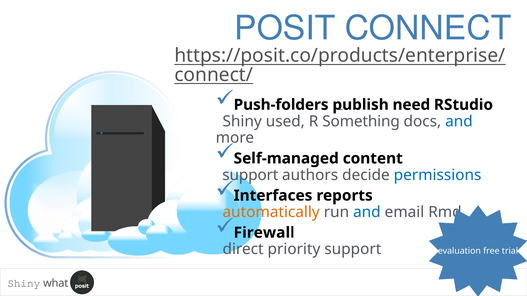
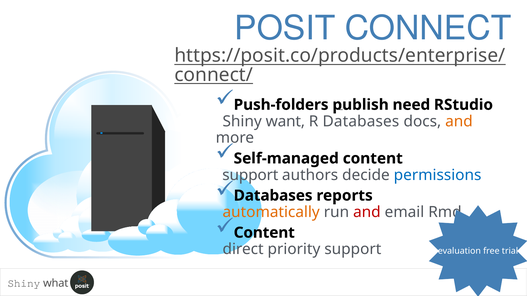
used: used -> want (285, 122)
R Something: Something -> Databases (361, 122)
and colour: blue -> orange (459, 122)
Interfaces: Interfaces -> Databases (273, 196)
and colour: blue -> red (367, 212)
Firewall: Firewall -> Content (264, 233)
